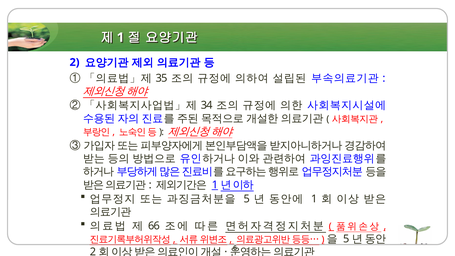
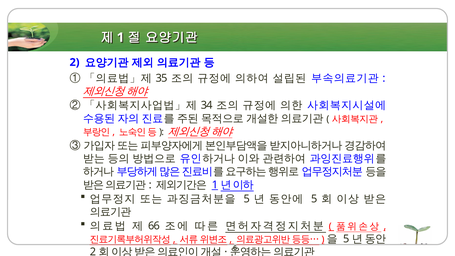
1: 1 -> 5 (314, 199)
